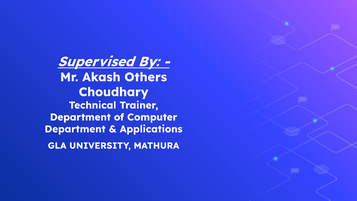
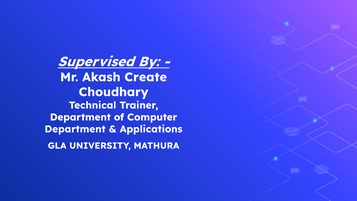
Others: Others -> Create (146, 77)
